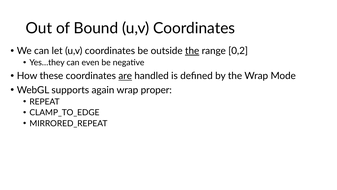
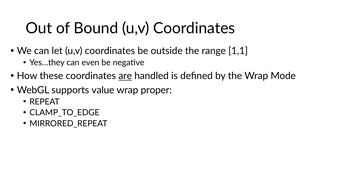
the underline: present -> none (192, 51)
0,2: 0,2 -> 1,1 (238, 51)
again: again -> value (103, 90)
